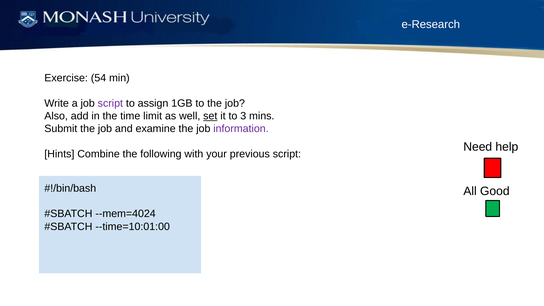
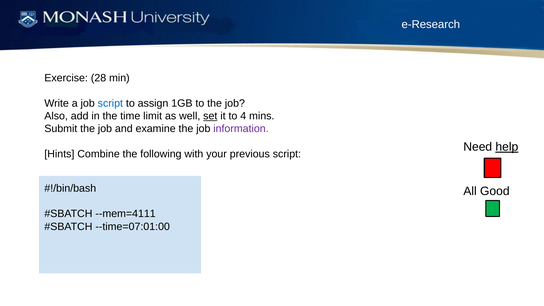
54: 54 -> 28 (98, 78)
script colour: purple -> blue (110, 103)
3: 3 -> 4 (243, 116)
help underline: none -> present (507, 147)
--mem=4024: --mem=4024 -> --mem=4111 (126, 214)
--time=10:01:00: --time=10:01:00 -> --time=07:01:00 (133, 227)
